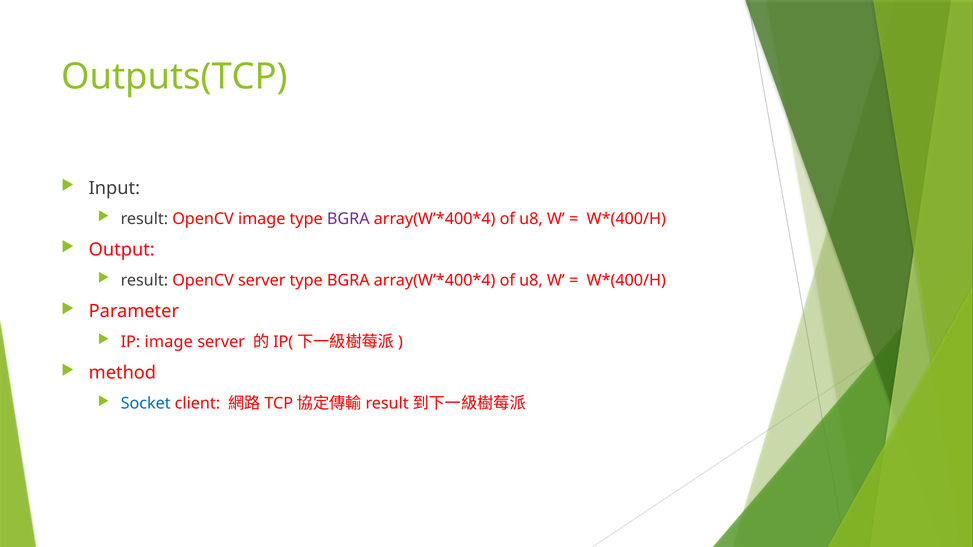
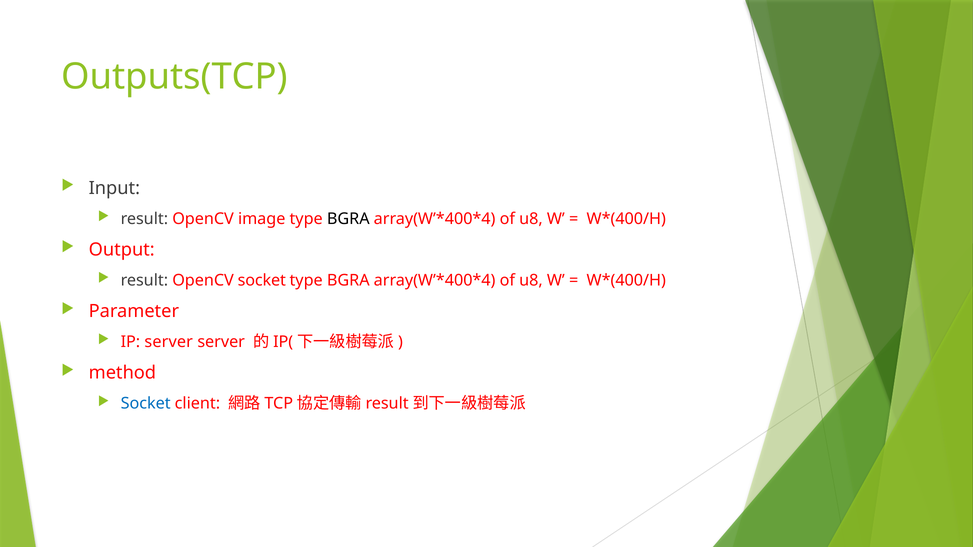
BGRA colour: purple -> black (348, 219)
OpenCV server: server -> socket (262, 281)
IP image: image -> server (169, 342)
